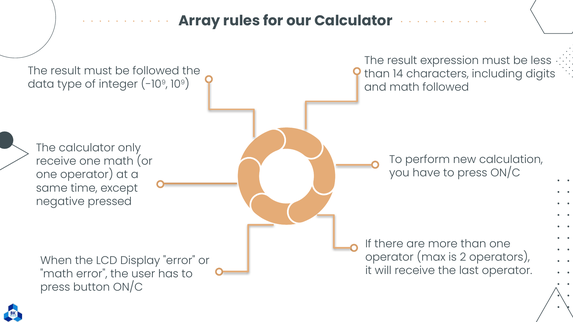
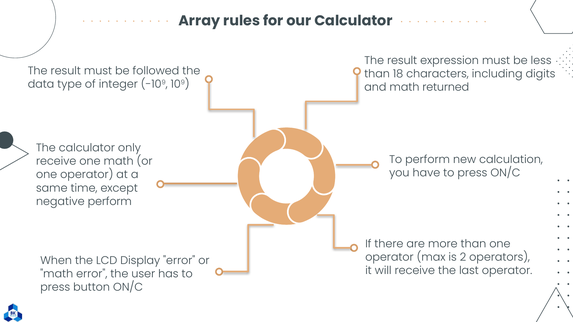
14: 14 -> 18 (398, 74)
math followed: followed -> returned (446, 87)
negative pressed: pressed -> perform (110, 202)
